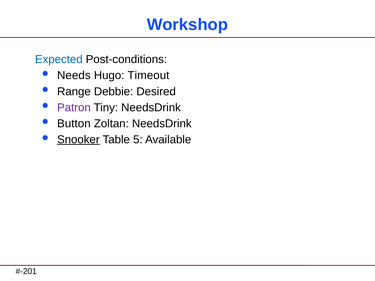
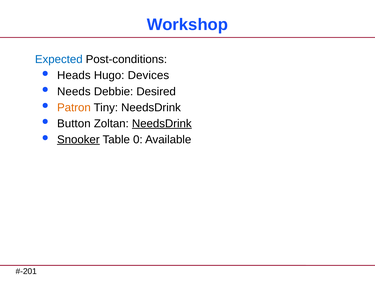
Needs: Needs -> Heads (74, 76)
Timeout: Timeout -> Devices (148, 76)
Range: Range -> Needs (74, 92)
Patron colour: purple -> orange (74, 108)
NeedsDrink underline: none -> present (162, 124)
5: 5 -> 0 (138, 140)
